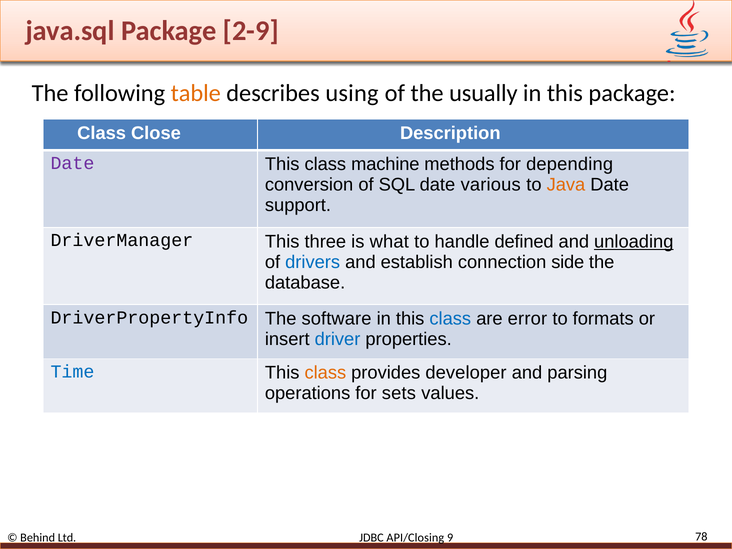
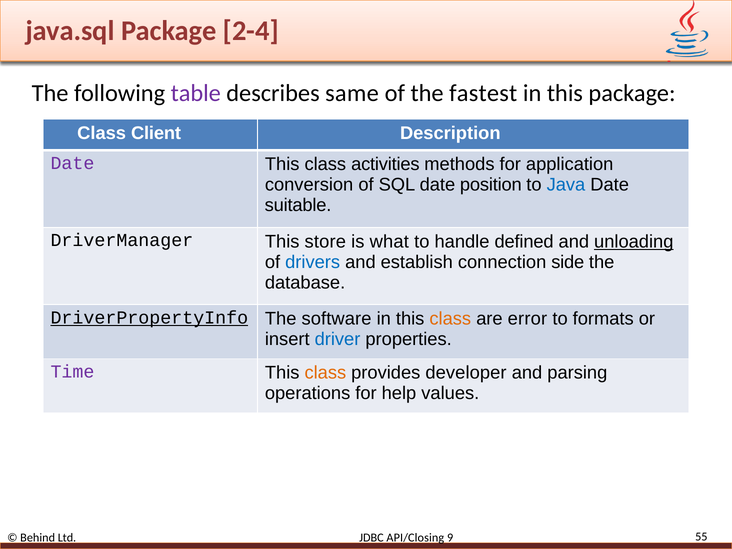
2-9: 2-9 -> 2-4 (251, 31)
table colour: orange -> purple (196, 93)
using: using -> same (352, 93)
usually: usually -> fastest (483, 93)
Close: Close -> Client (156, 133)
machine: machine -> activities (385, 164)
depending: depending -> application (570, 164)
various: various -> position (491, 185)
Java colour: orange -> blue (566, 185)
support: support -> suitable (298, 205)
three: three -> store (325, 242)
DriverPropertyInfo underline: none -> present (149, 318)
class colour: blue -> orange (450, 319)
Time colour: blue -> purple (72, 372)
sets: sets -> help (399, 393)
78: 78 -> 55 (701, 537)
